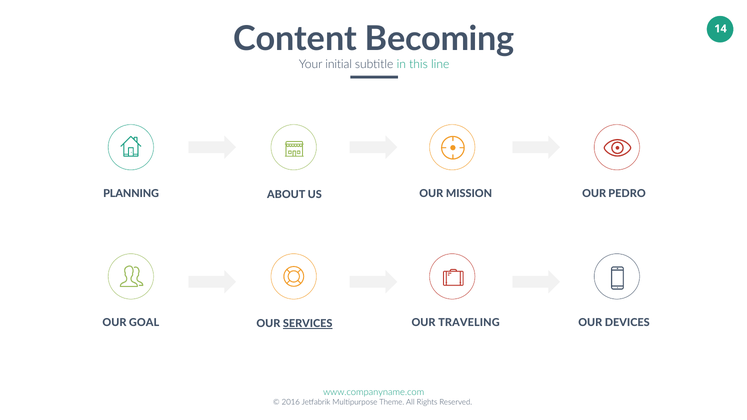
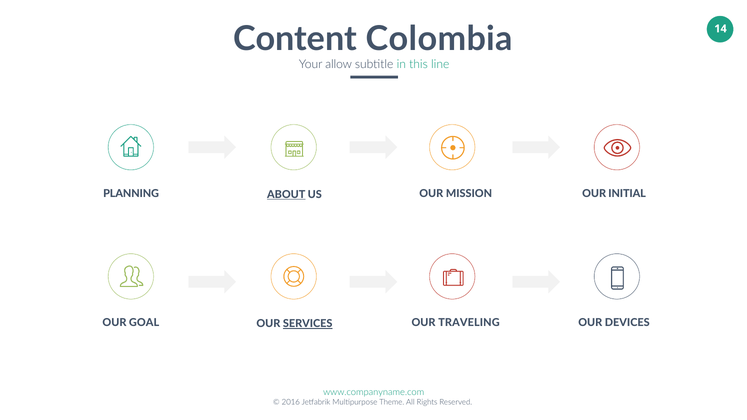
Becoming: Becoming -> Colombia (439, 39)
initial: initial -> allow (339, 64)
PEDRO: PEDRO -> INITIAL (627, 194)
ABOUT underline: none -> present (286, 195)
